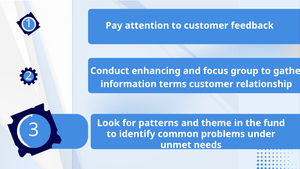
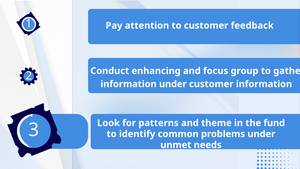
information terms: terms -> under (173, 84)
customer relationship: relationship -> information (264, 84)
